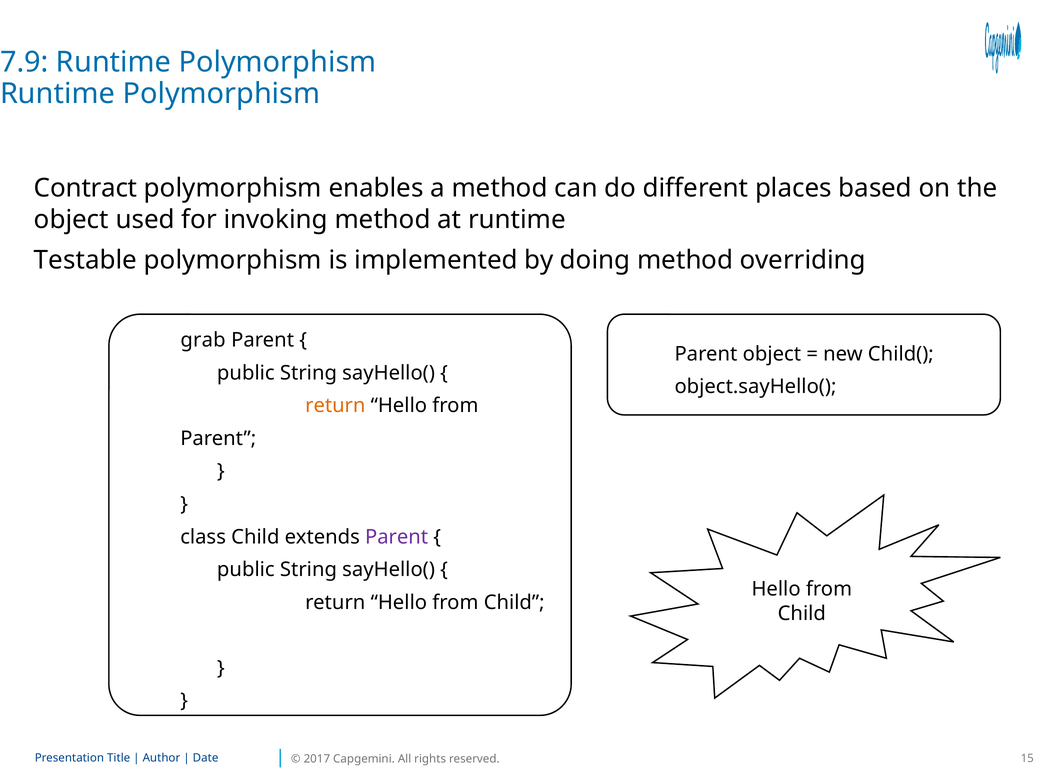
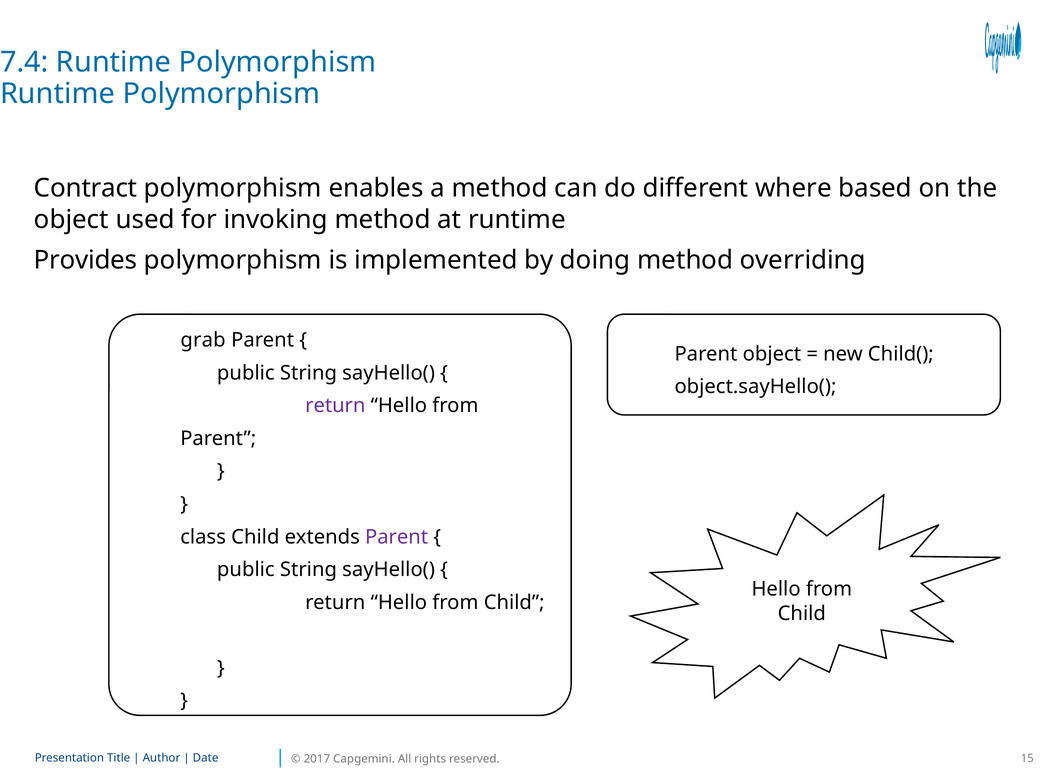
7.9: 7.9 -> 7.4 (24, 62)
places: places -> where (793, 188)
Testable: Testable -> Provides (86, 260)
return colour: orange -> purple (335, 406)
